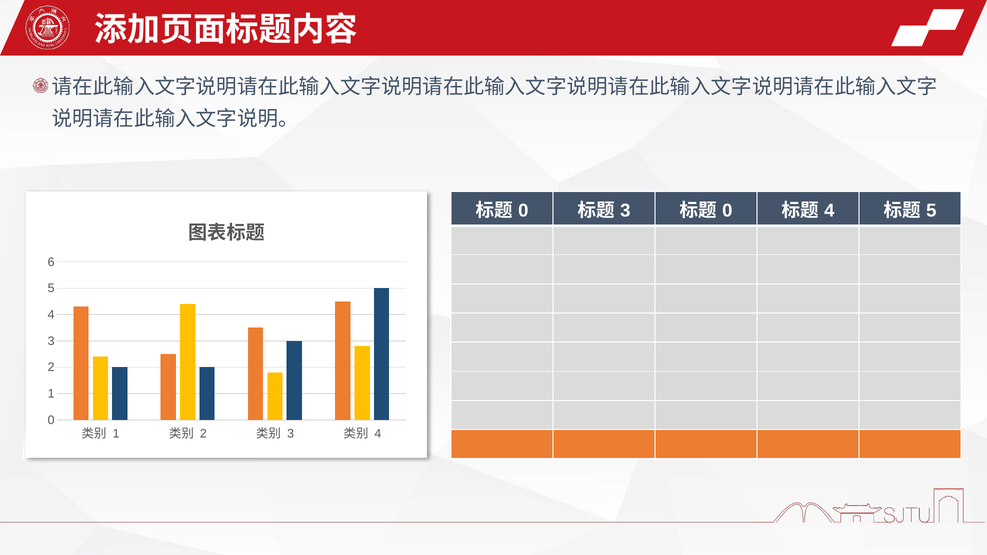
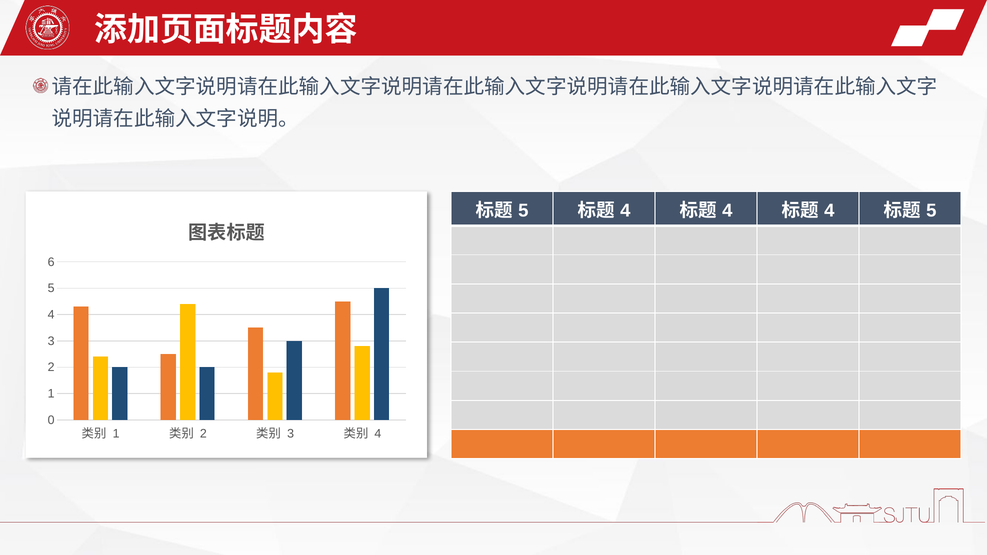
0: 0 -> 5 (523, 211)
3: 3 -> 4 (625, 211)
0: 0 -> 4 (727, 211)
